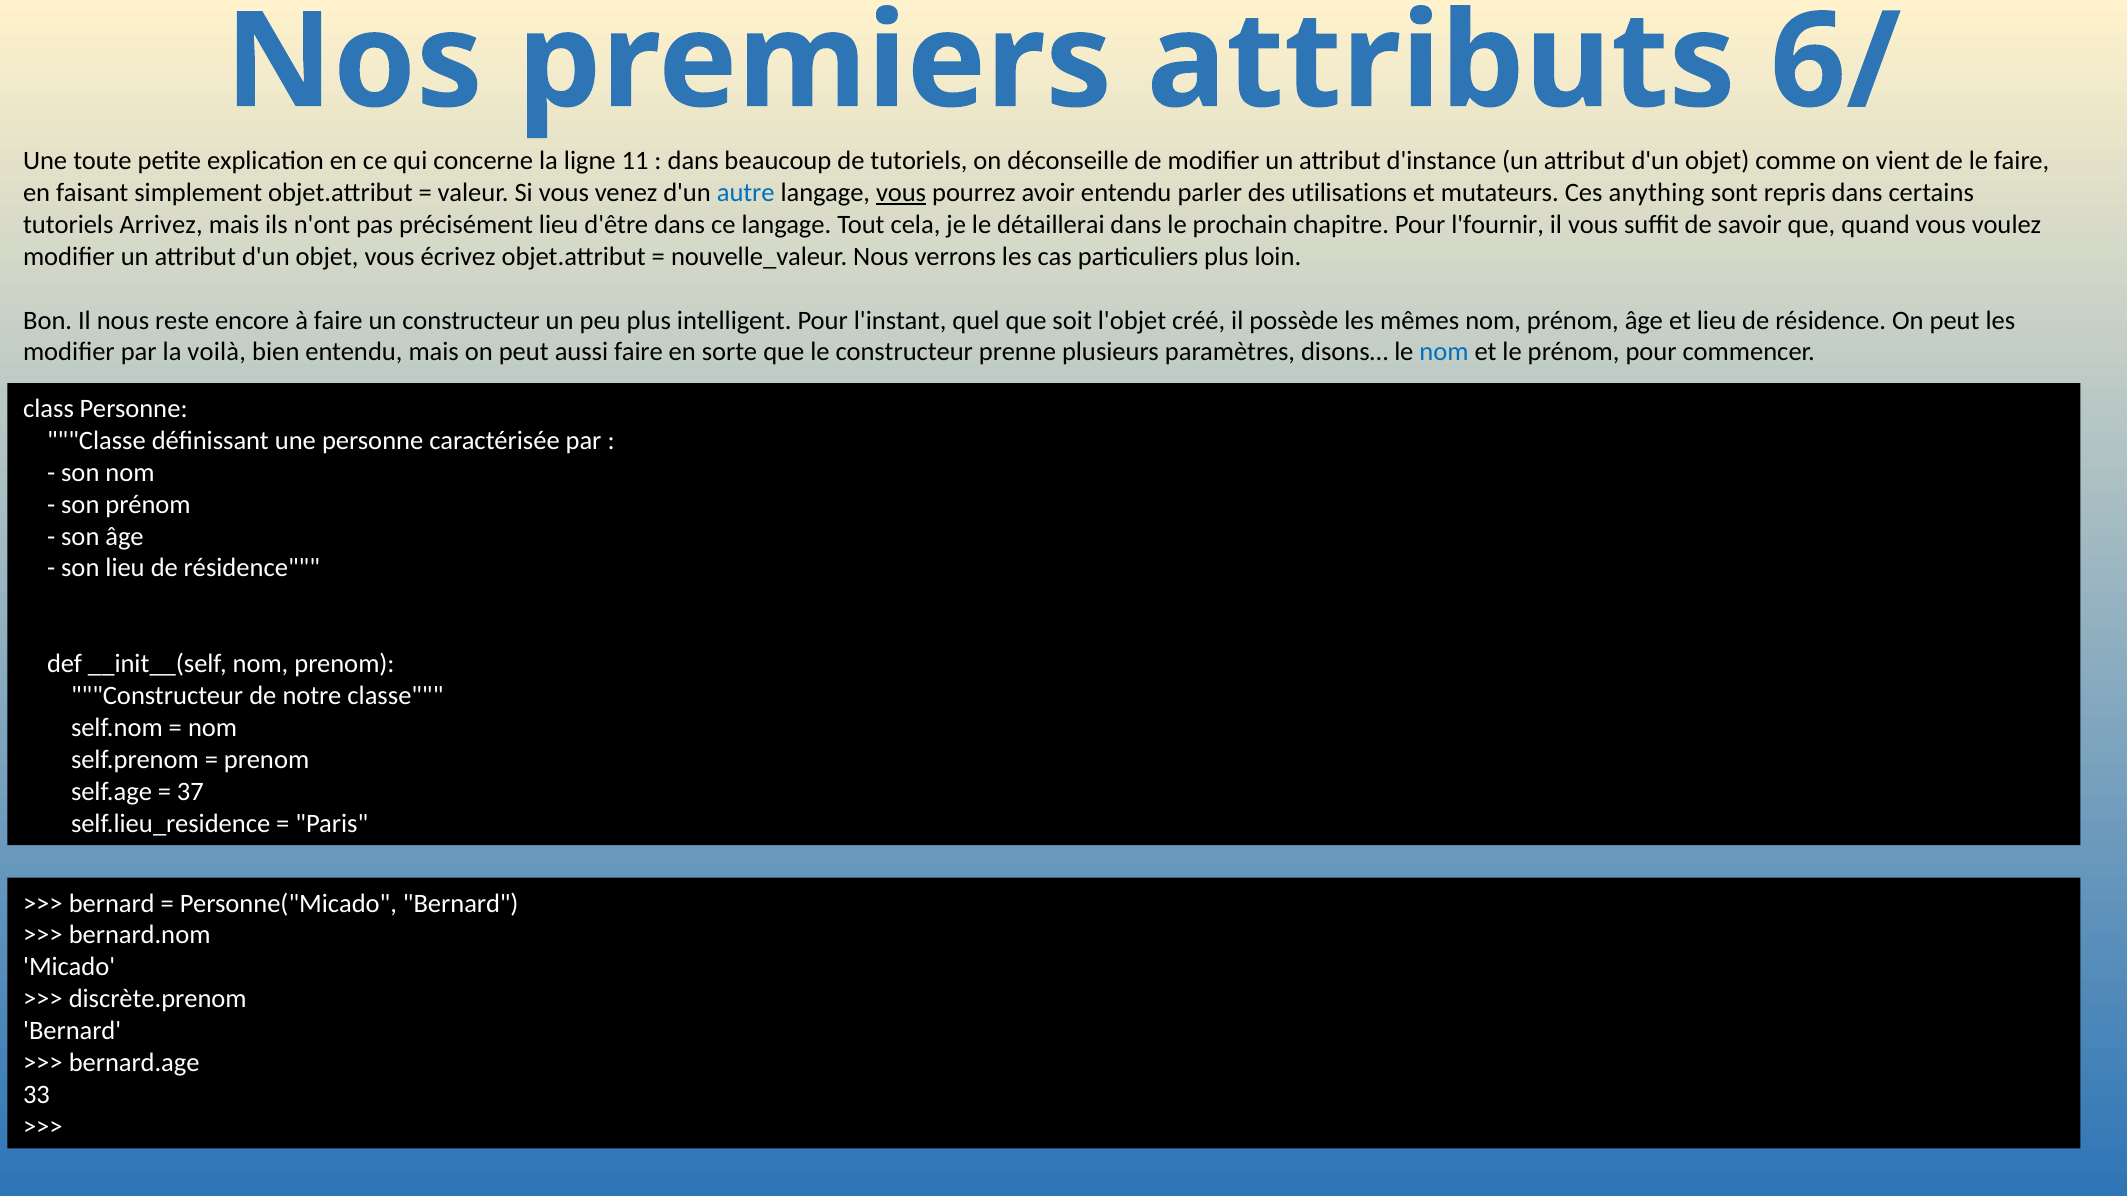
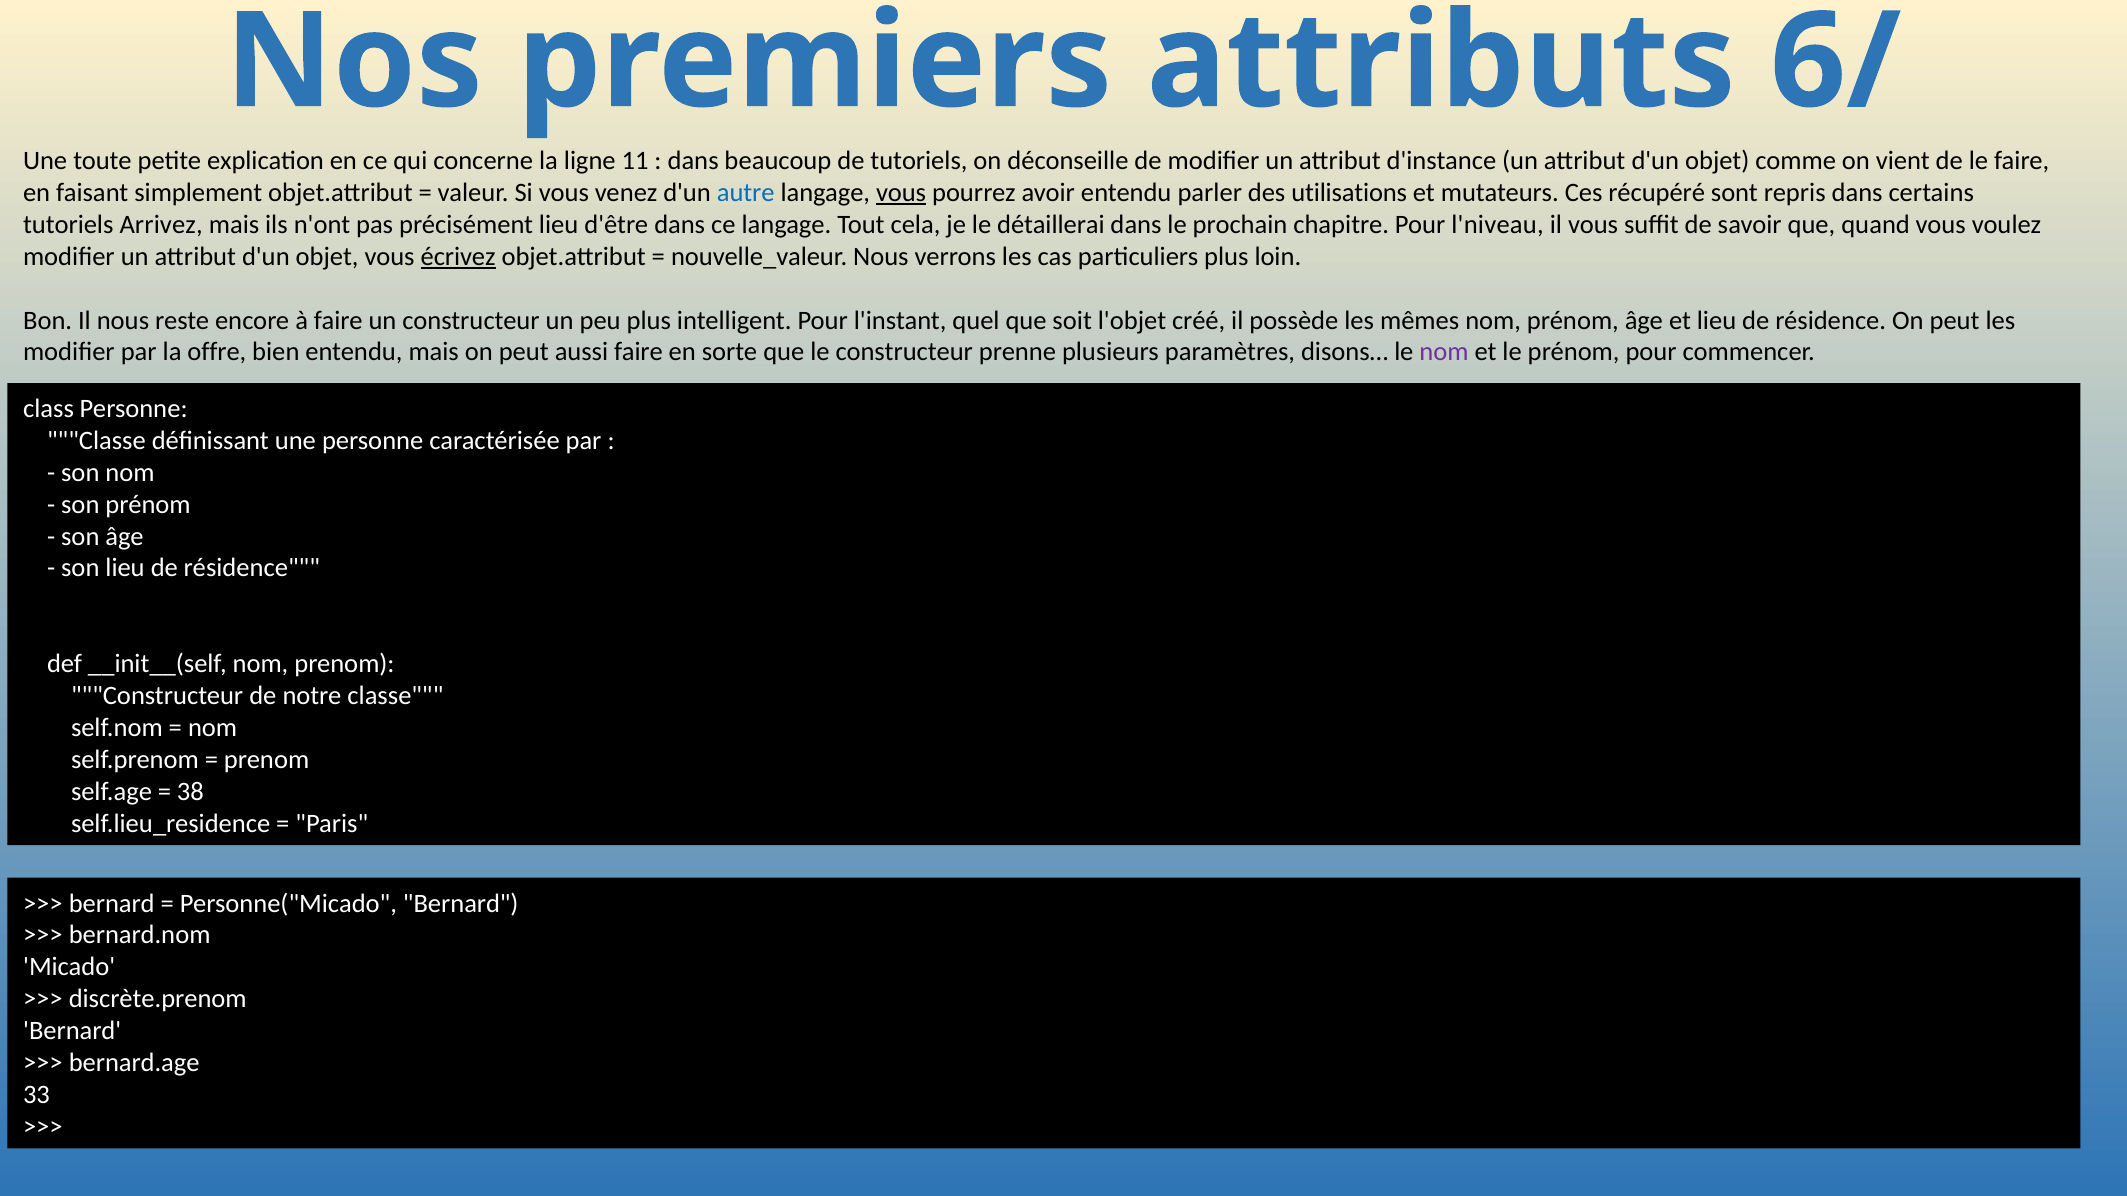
anything: anything -> récupéré (1657, 193)
l'fournir: l'fournir -> l'niveau (1498, 225)
écrivez underline: none -> present (458, 257)
voilà: voilà -> offre (217, 352)
nom colour: blue -> purple (1444, 352)
37: 37 -> 38 (190, 792)
